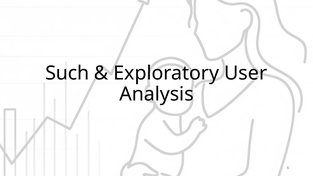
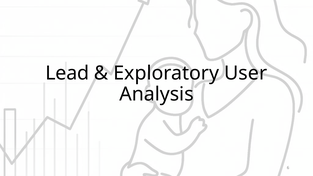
Such: Such -> Lead (67, 73)
